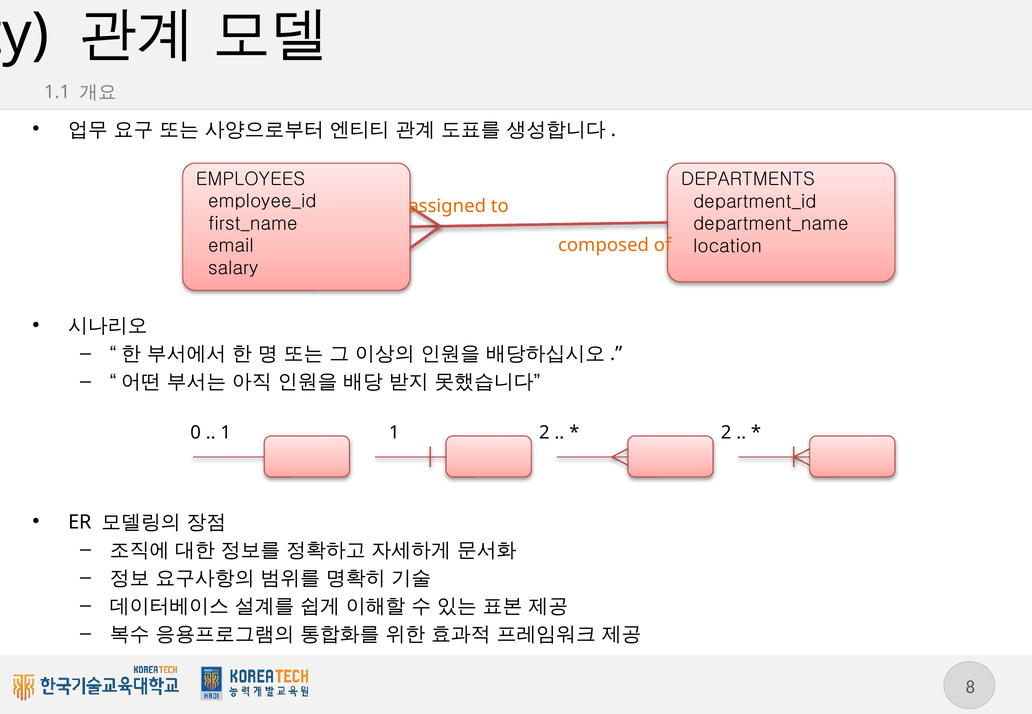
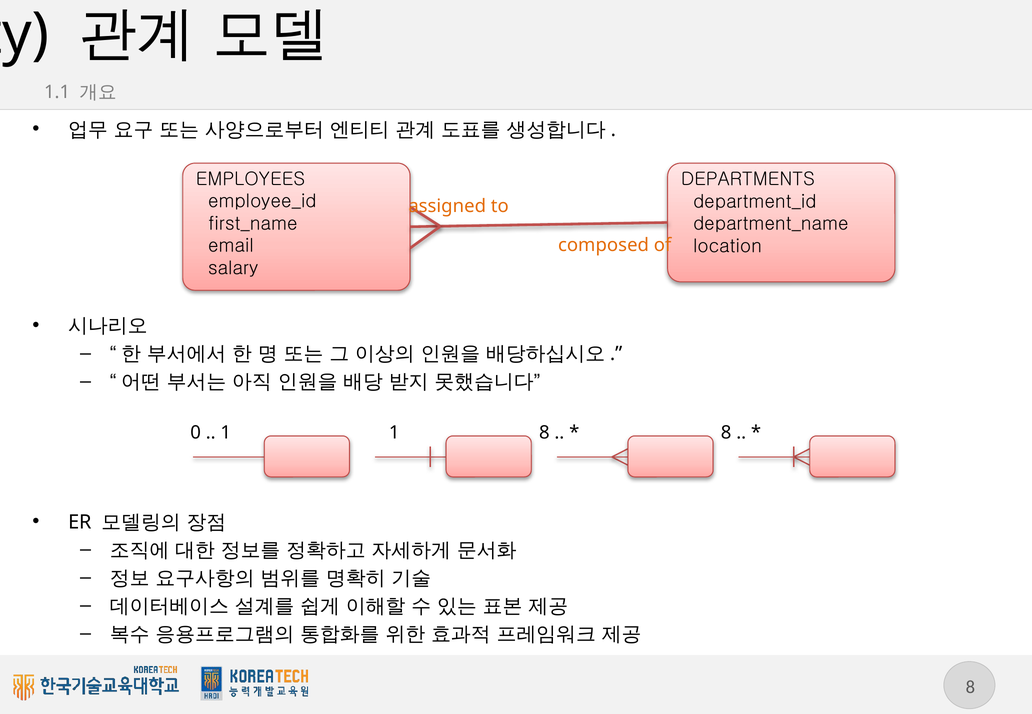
2: 2 -> 8 (544, 433)
2: 2 -> 8 (726, 433)
